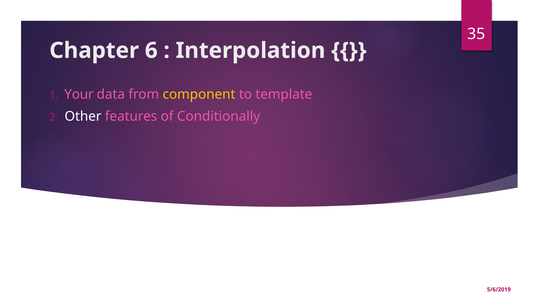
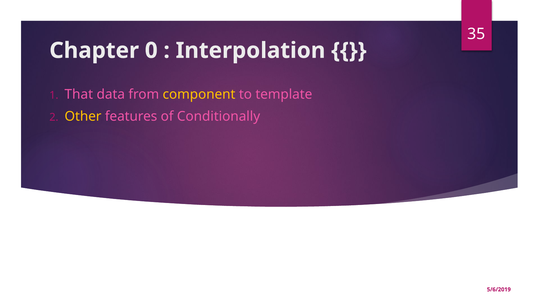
6: 6 -> 0 (151, 51)
Your: Your -> That (79, 95)
Other colour: white -> yellow (83, 116)
